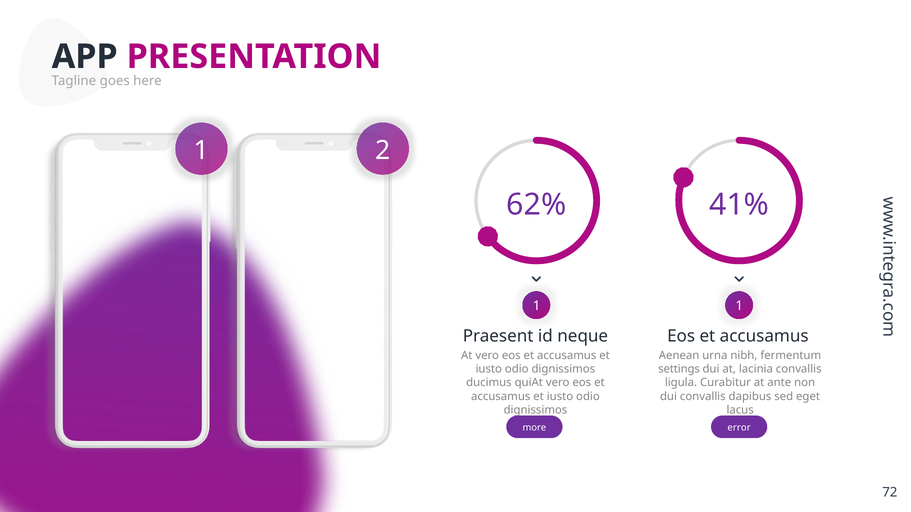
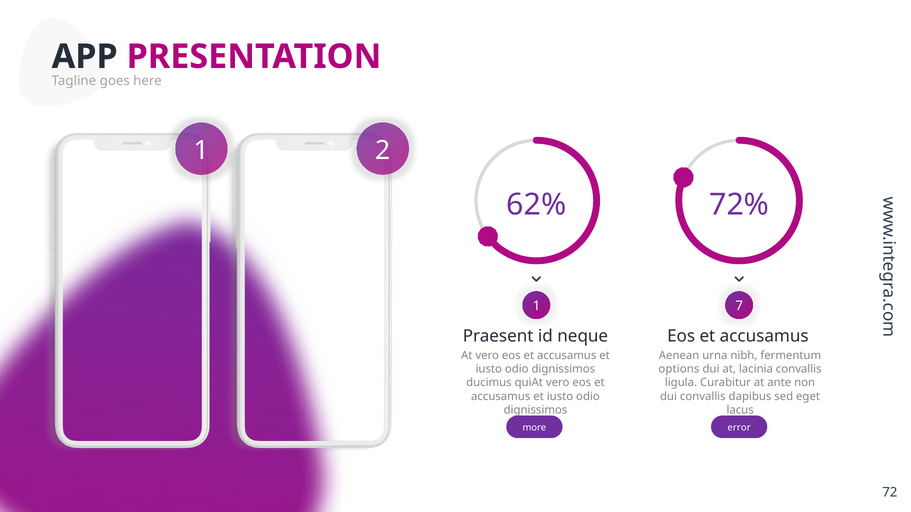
41%: 41% -> 72% (739, 205)
1 1: 1 -> 7 (739, 306)
settings: settings -> options (679, 369)
